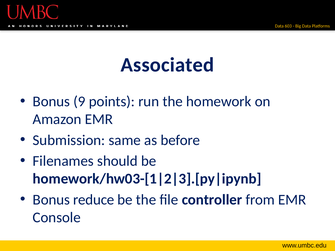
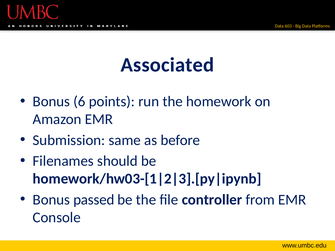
9: 9 -> 6 (79, 102)
reduce: reduce -> passed (94, 200)
